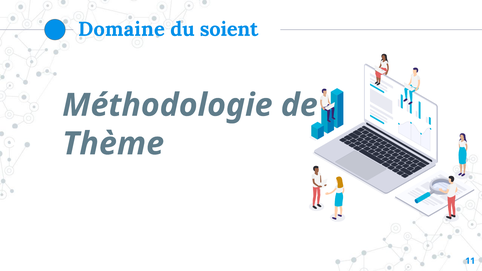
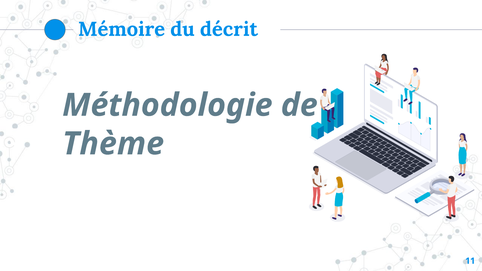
Domaine: Domaine -> Mémoire (122, 29)
soient: soient -> décrit (229, 29)
